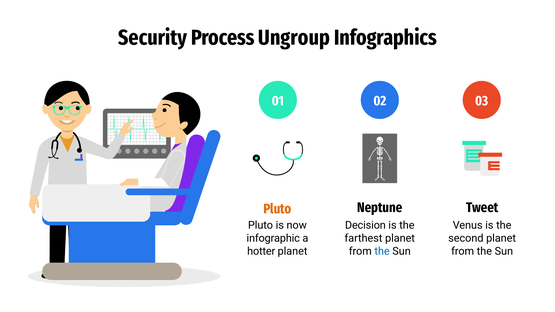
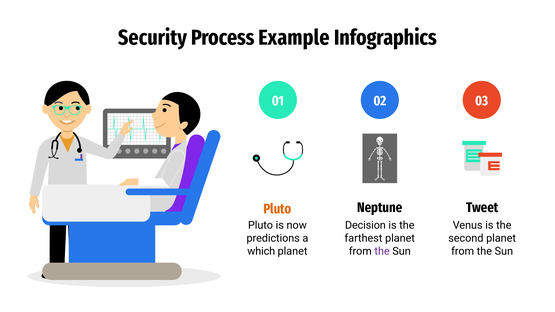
Ungroup: Ungroup -> Example (294, 38)
infographic: infographic -> predictions (273, 239)
the colour: blue -> purple (382, 251)
hotter: hotter -> which (261, 251)
